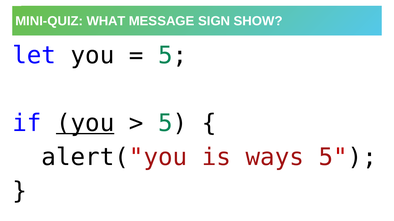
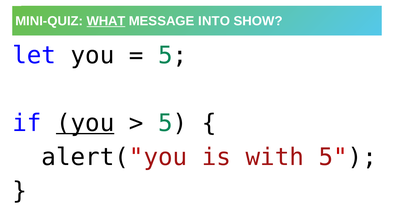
WHAT underline: none -> present (106, 21)
SIGN: SIGN -> INTO (214, 21)
ways: ways -> with (275, 158)
